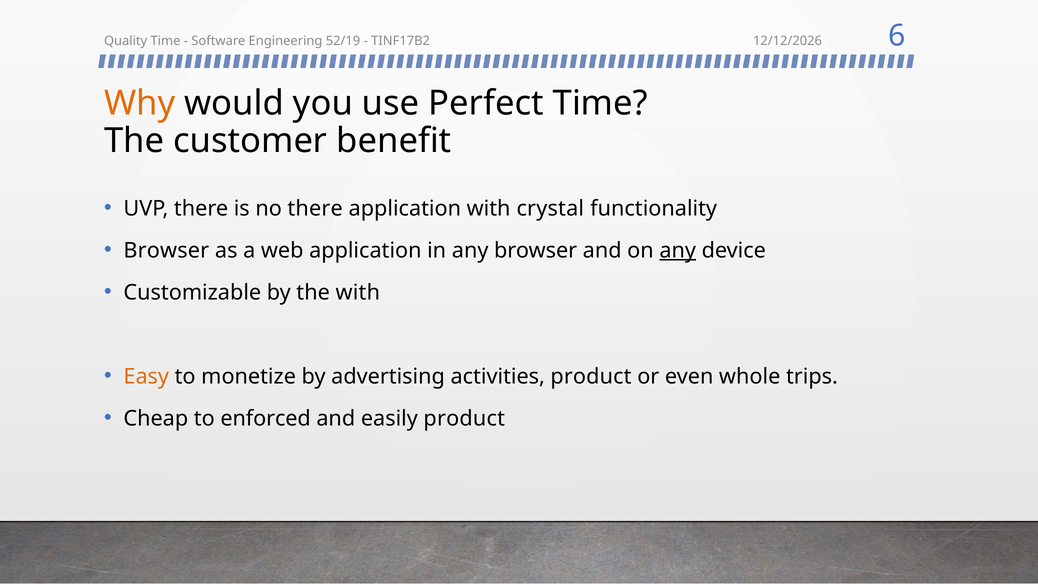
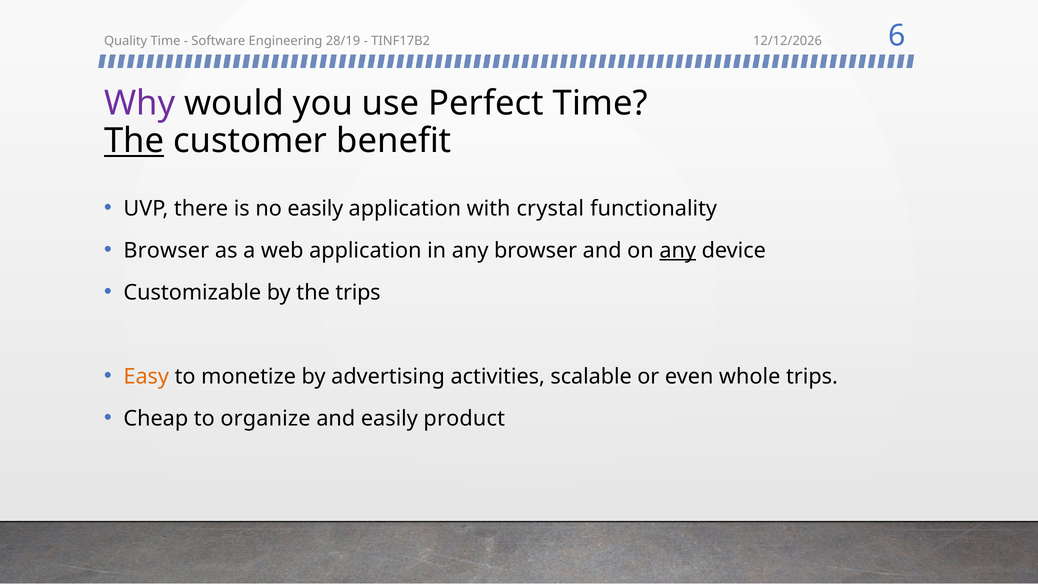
52/19: 52/19 -> 28/19 (343, 41)
Why colour: orange -> purple (140, 104)
The underline: none -> present (134, 141)
no there: there -> easily (315, 208)
the with: with -> trips (358, 292)
activities product: product -> scalable (591, 376)
enforced: enforced -> organize (265, 418)
